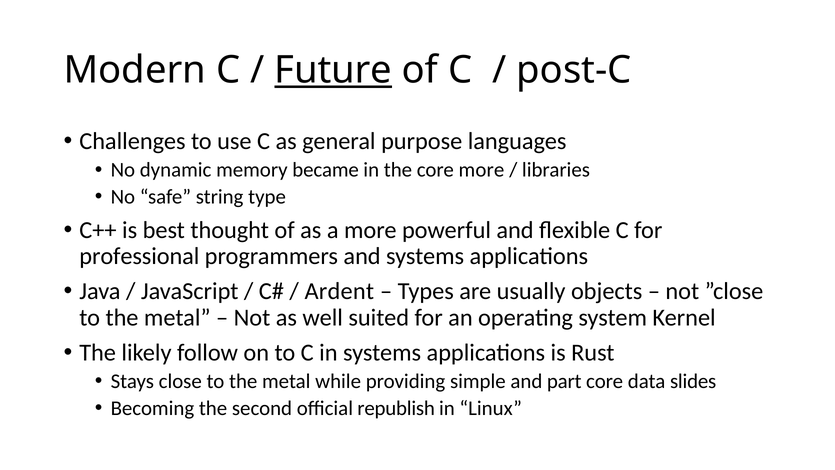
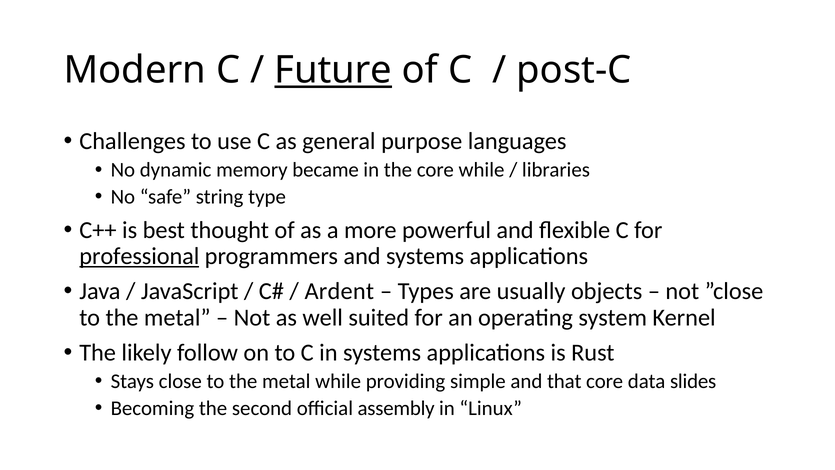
core more: more -> while (482, 170)
professional underline: none -> present (139, 256)
part: part -> that (564, 381)
republish: republish -> assembly (396, 408)
